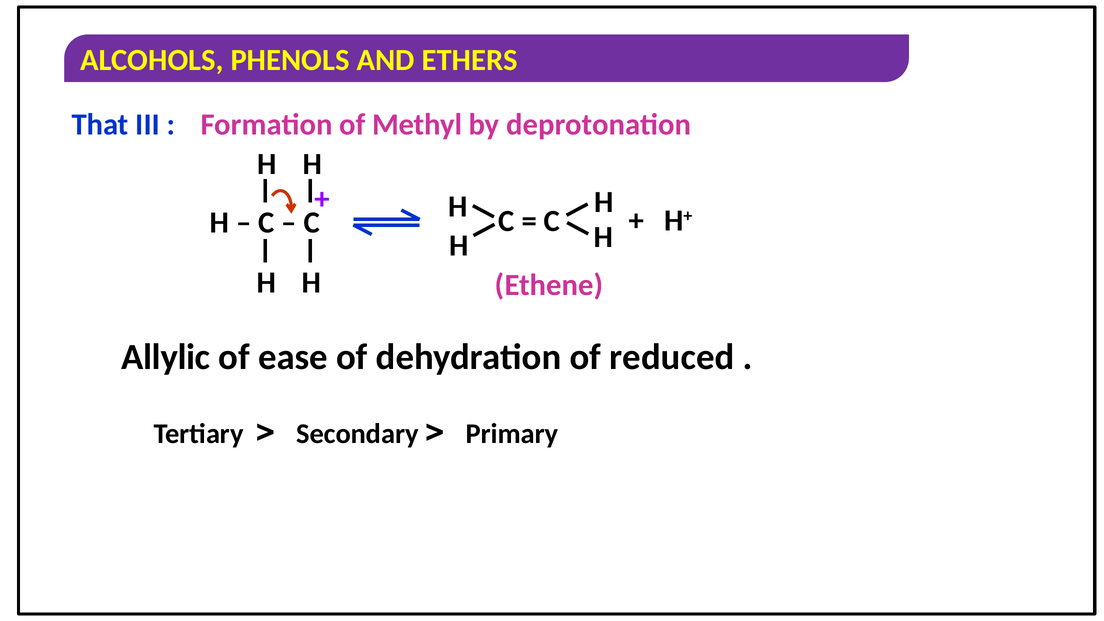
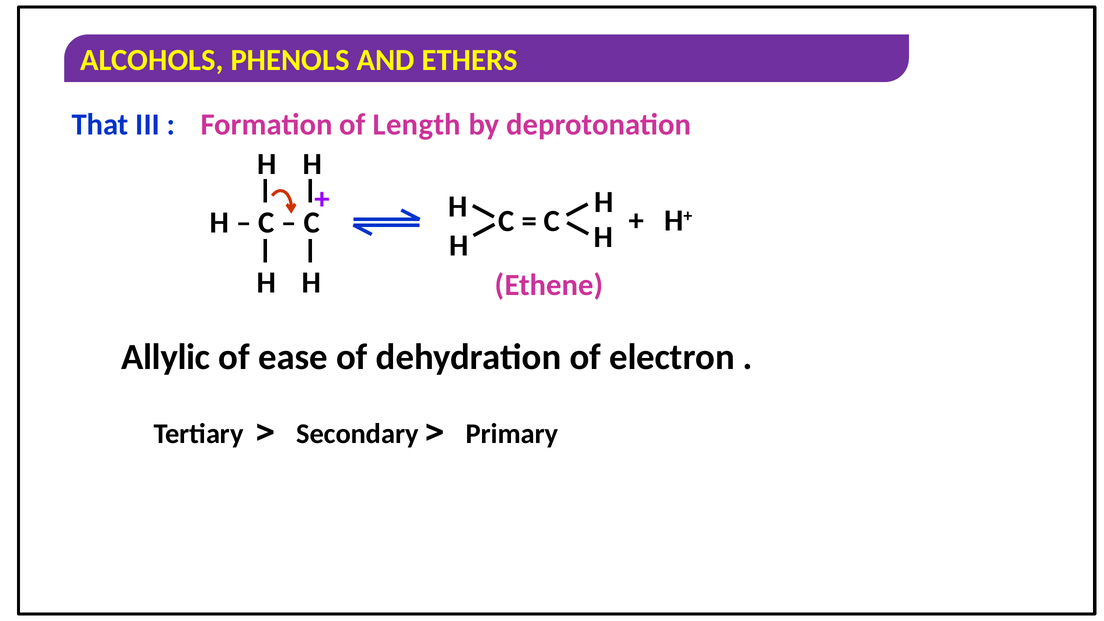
Methyl: Methyl -> Length (417, 125)
reduced: reduced -> electron (672, 357)
